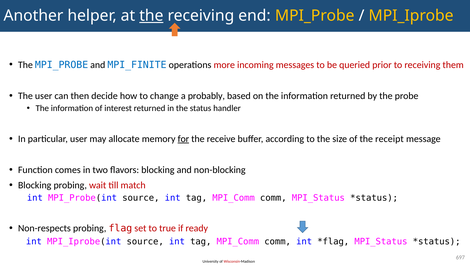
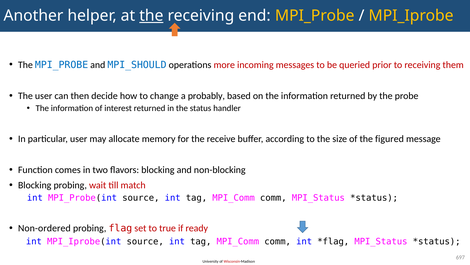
MPI_FINITE: MPI_FINITE -> MPI_SHOULD (137, 65)
for underline: present -> none (183, 138)
receipt: receipt -> figured (389, 138)
Non-respects: Non-respects -> Non-ordered (44, 228)
